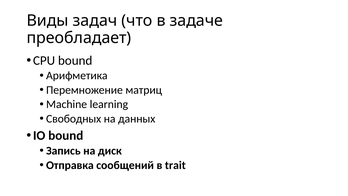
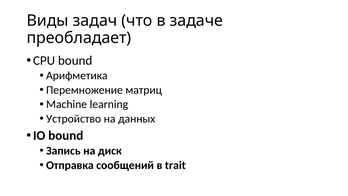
Свободных: Свободных -> Устройство (74, 119)
